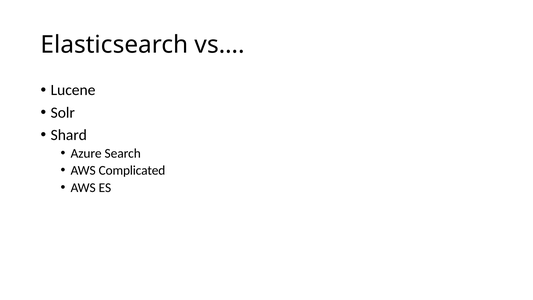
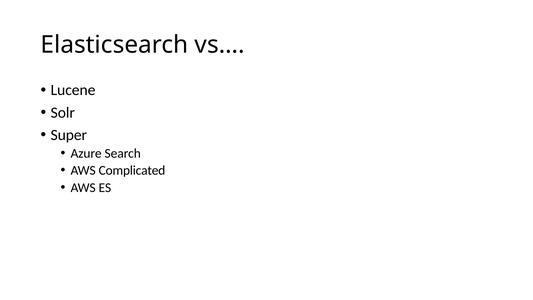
Shard: Shard -> Super (69, 135)
